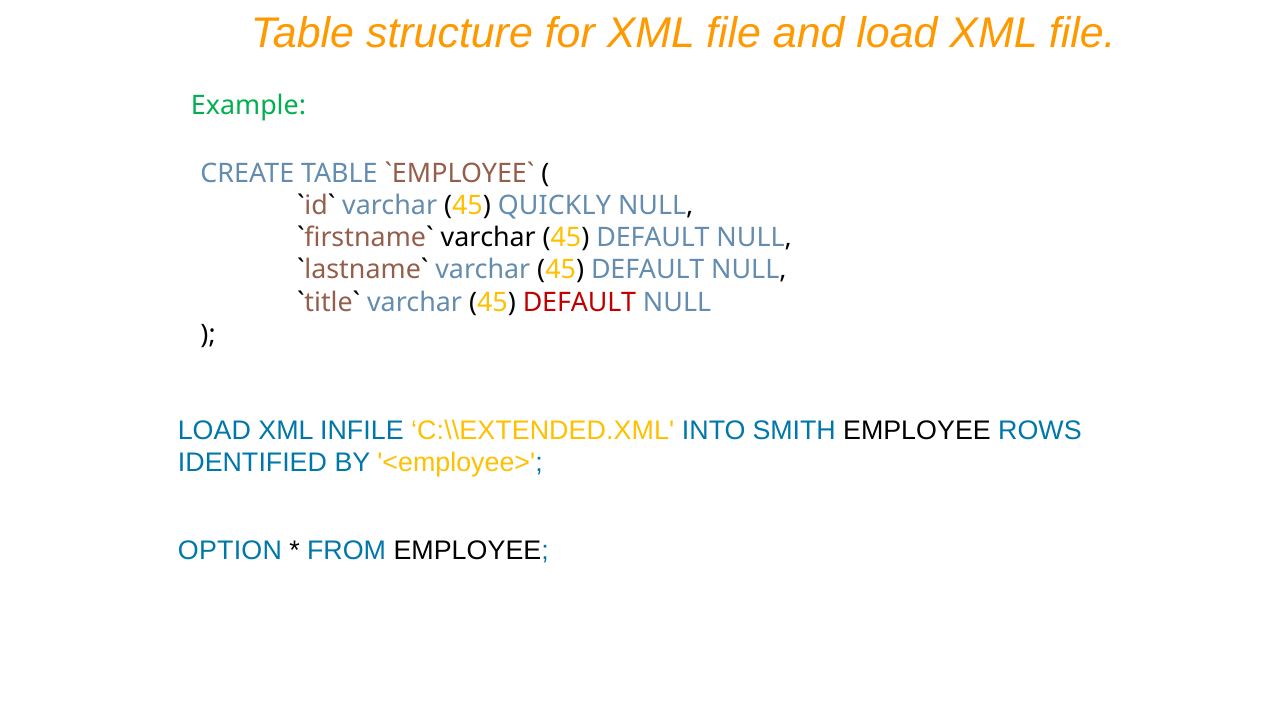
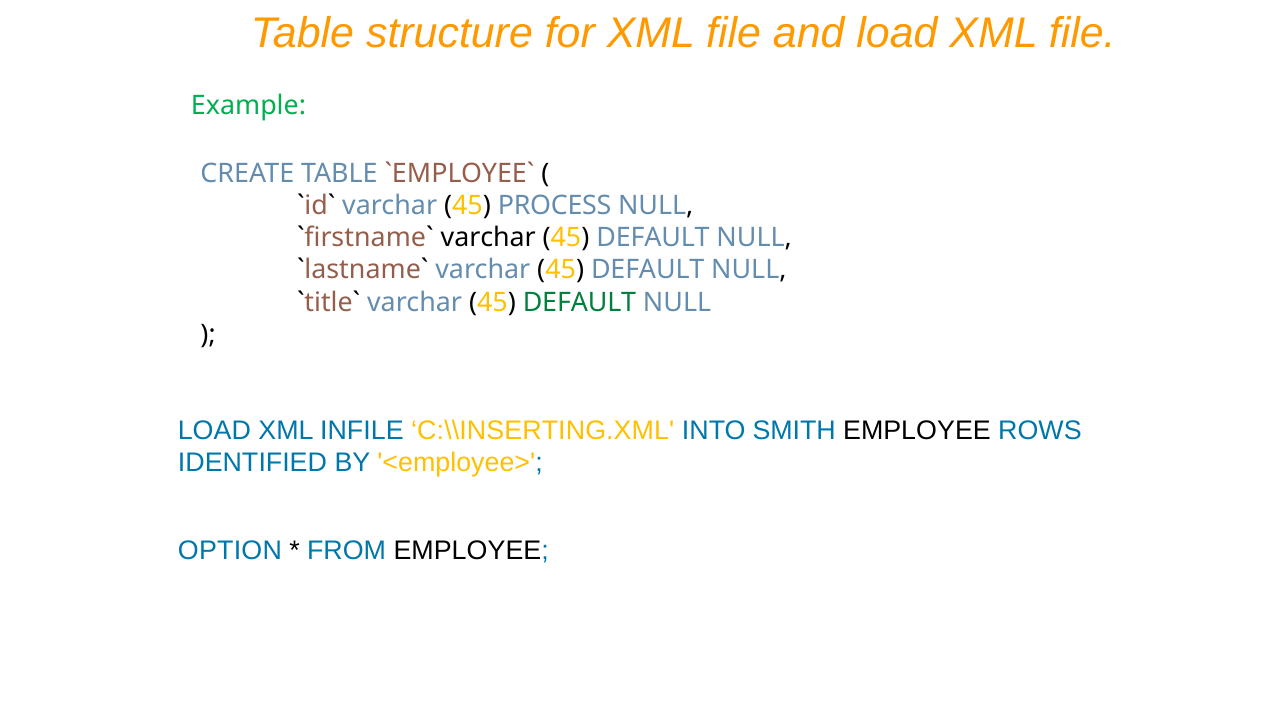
QUICKLY: QUICKLY -> PROCESS (555, 206)
DEFAULT colour: red -> green (579, 302)
C:\\EXTENDED.XML: C:\\EXTENDED.XML -> C:\\INSERTING.XML (543, 431)
